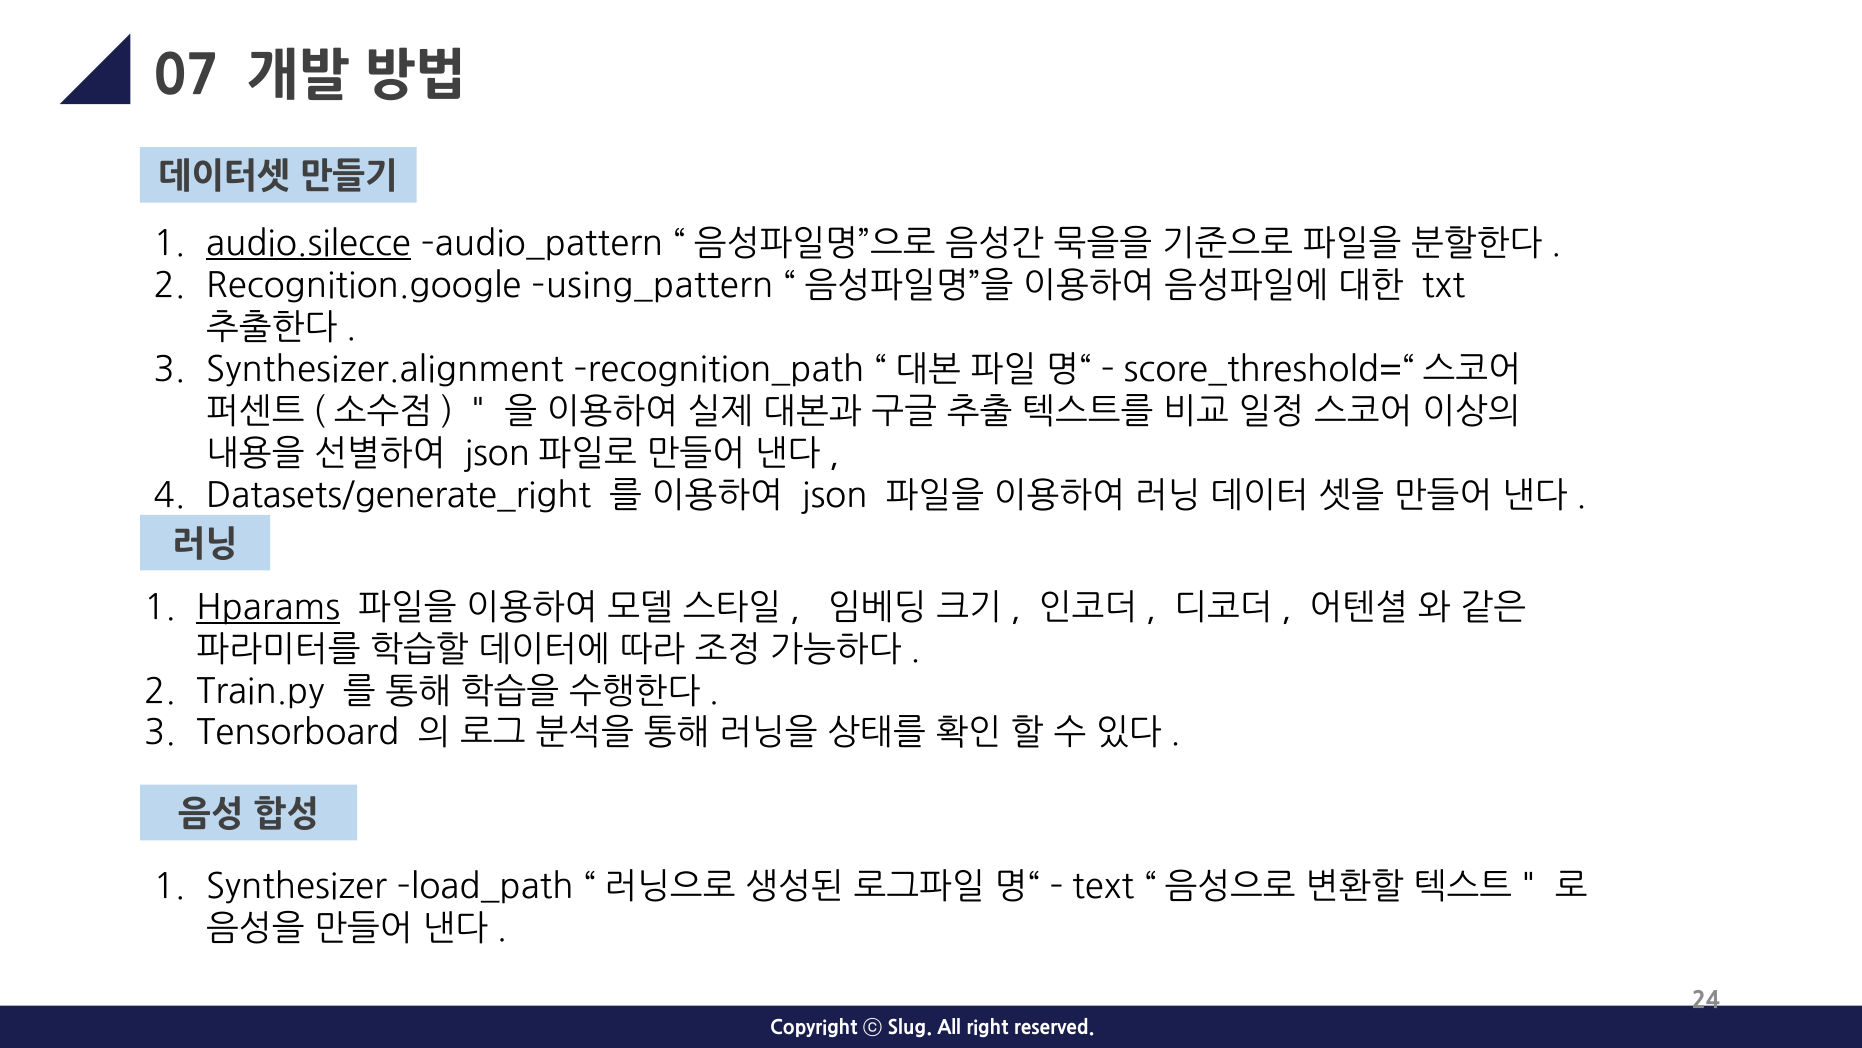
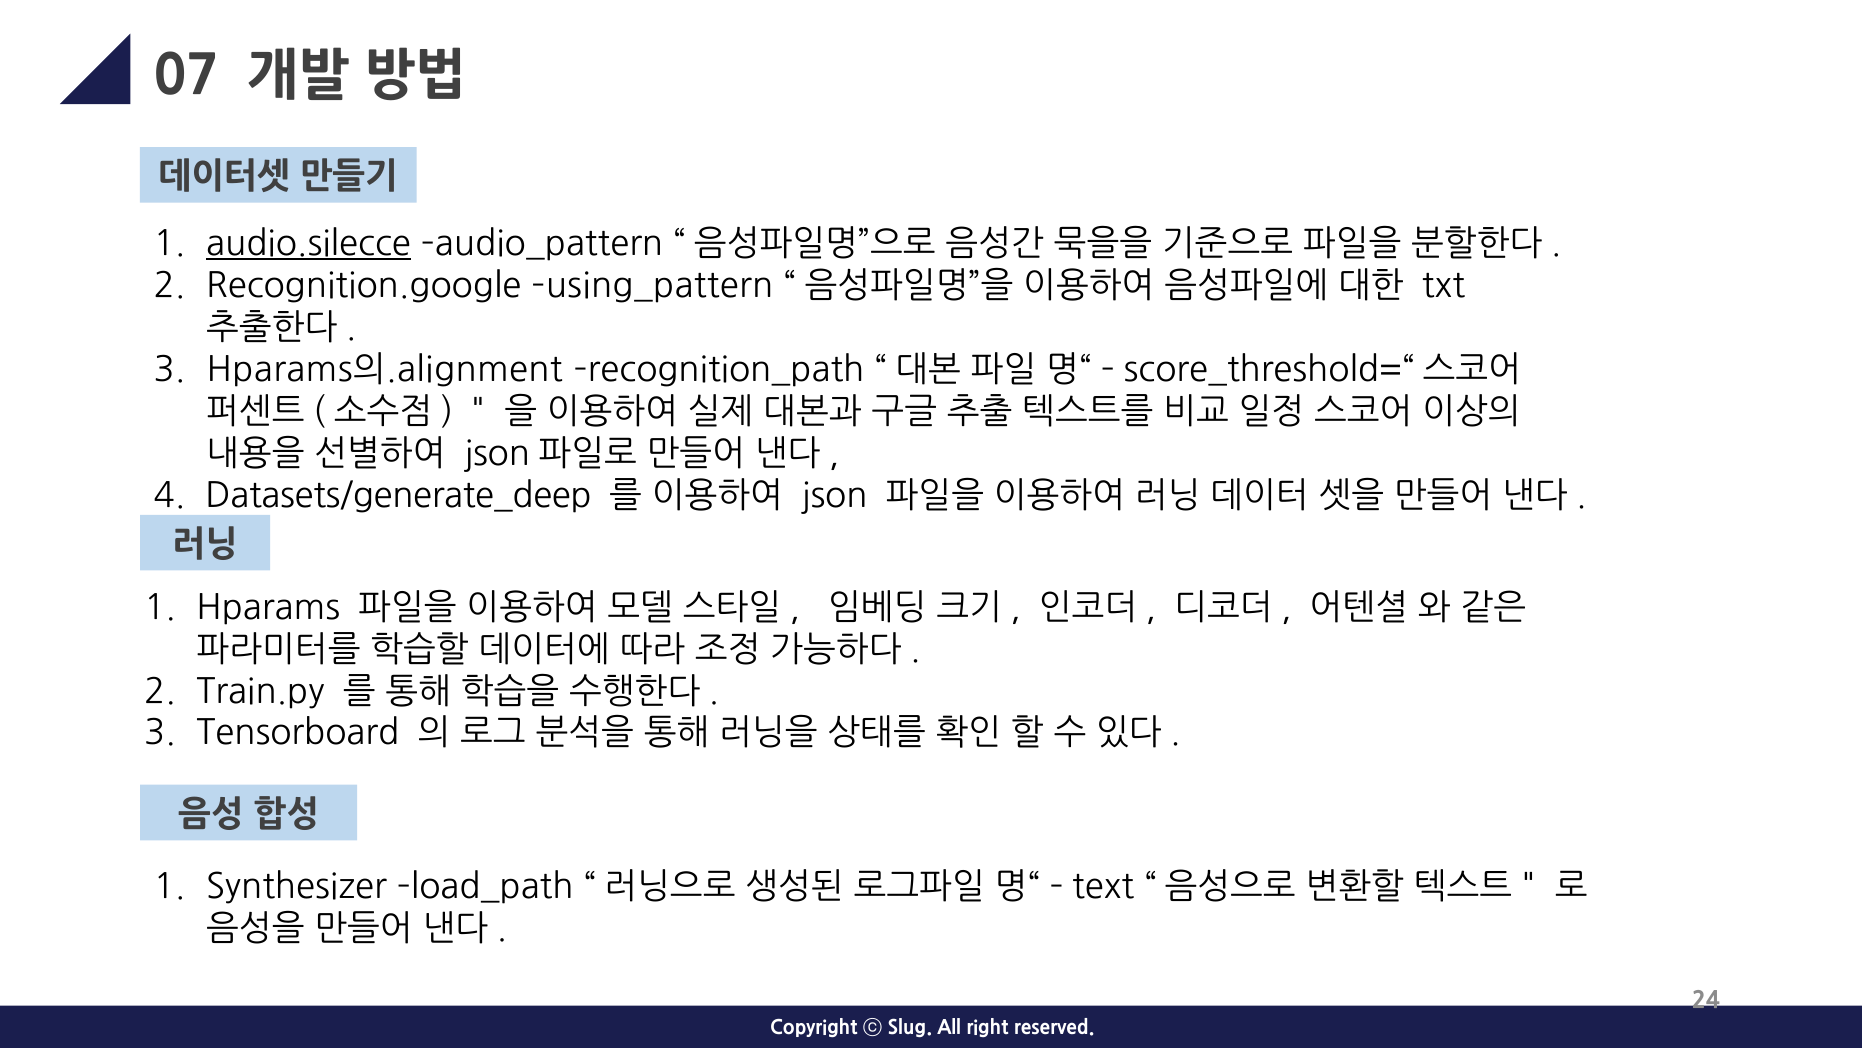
Synthesizer.alignment: Synthesizer.alignment -> Hparams의.alignment (385, 370)
Datasets/generate_right: Datasets/generate_right -> Datasets/generate_deep (399, 495)
Hparams underline: present -> none (268, 607)
